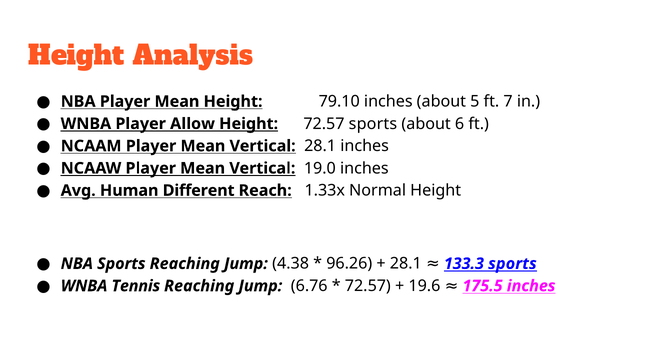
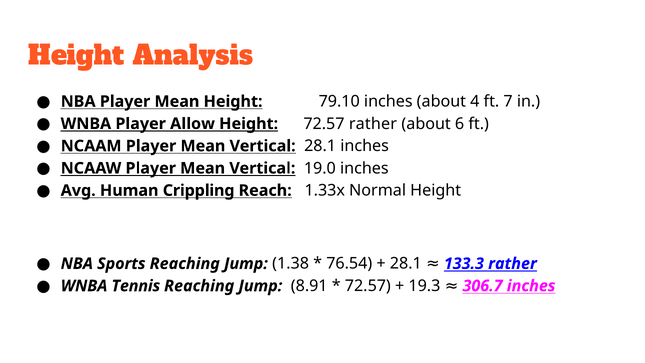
5: 5 -> 4 (475, 101)
72.57 sports: sports -> rather (373, 124)
Different: Different -> Crippling (199, 190)
4.38: 4.38 -> 1.38 (291, 264)
96.26: 96.26 -> 76.54 (349, 264)
133.3 sports: sports -> rather (512, 264)
6.76: 6.76 -> 8.91 (309, 286)
19.6: 19.6 -> 19.3 (424, 286)
175.5: 175.5 -> 306.7 (483, 286)
